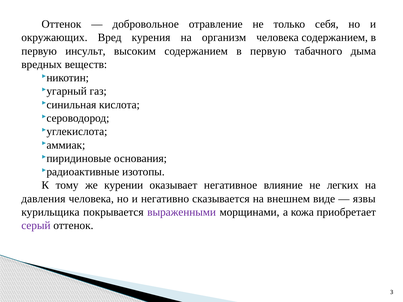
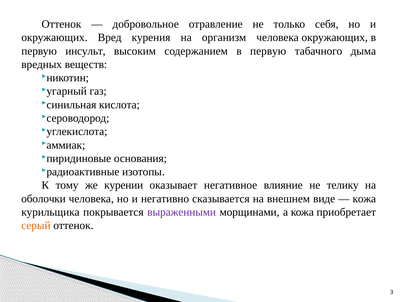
человека содержанием: содержанием -> окружающих (335, 38)
легких: легких -> телику (343, 185)
давления: давления -> оболочки (43, 199)
язвы: язвы -> кожа (364, 199)
серый colour: purple -> orange (36, 226)
